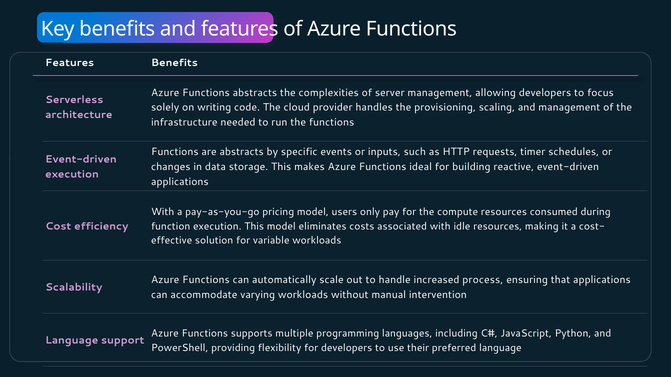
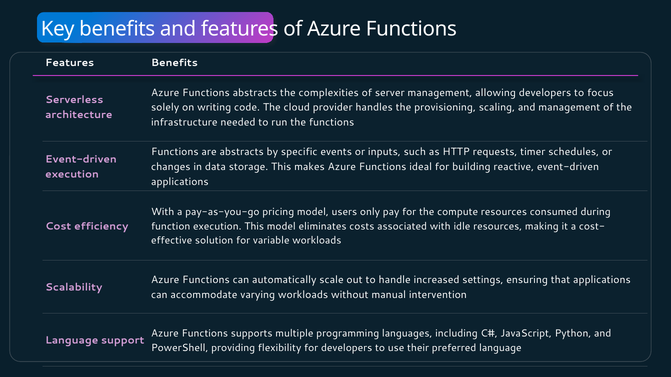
process: process -> settings (483, 280)
